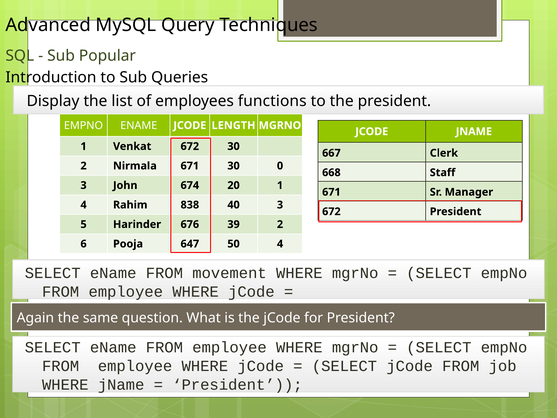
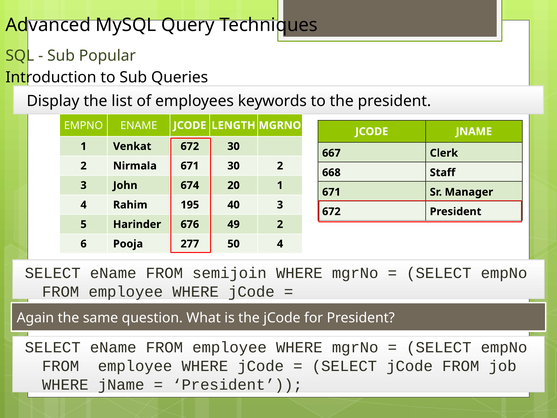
functions: functions -> keywords (272, 101)
671 30 0: 0 -> 2 (280, 166)
838: 838 -> 195 (190, 205)
39: 39 -> 49 (234, 224)
647: 647 -> 277 (190, 244)
movement: movement -> semijoin (229, 273)
